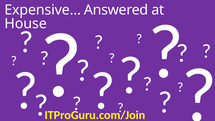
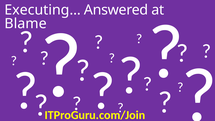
Expensive…: Expensive… -> Executing… (43, 10)
House: House -> Blame (26, 24)
